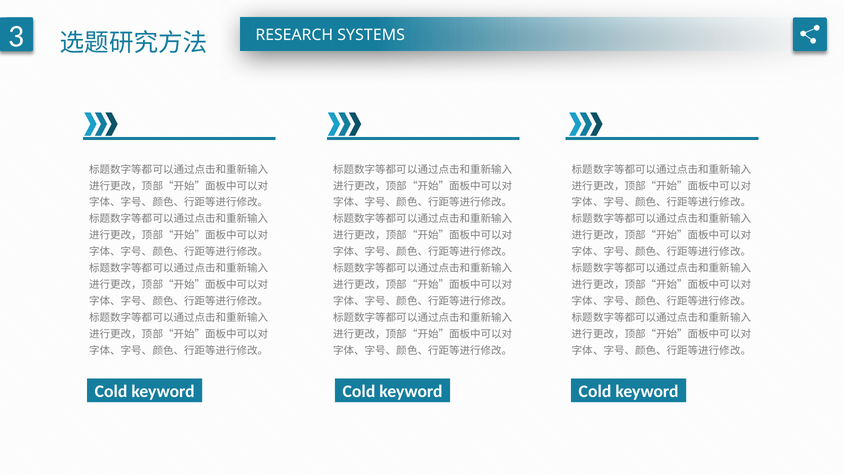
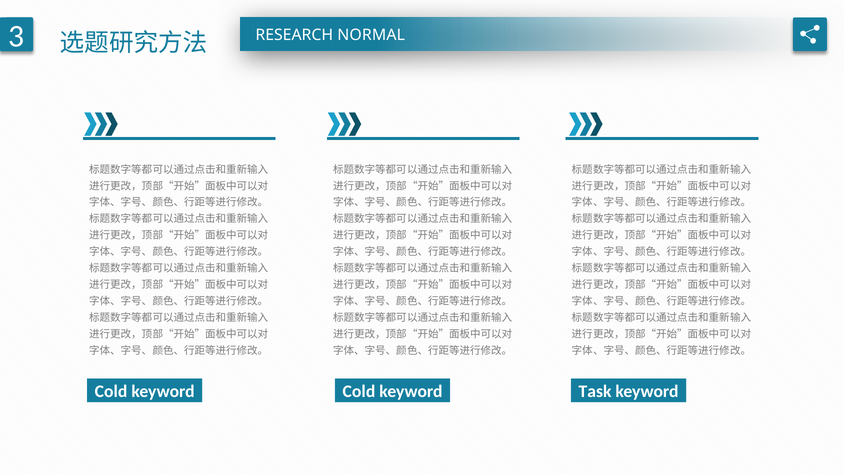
SYSTEMS: SYSTEMS -> NORMAL (371, 35)
Cold: Cold -> Task (595, 391)
